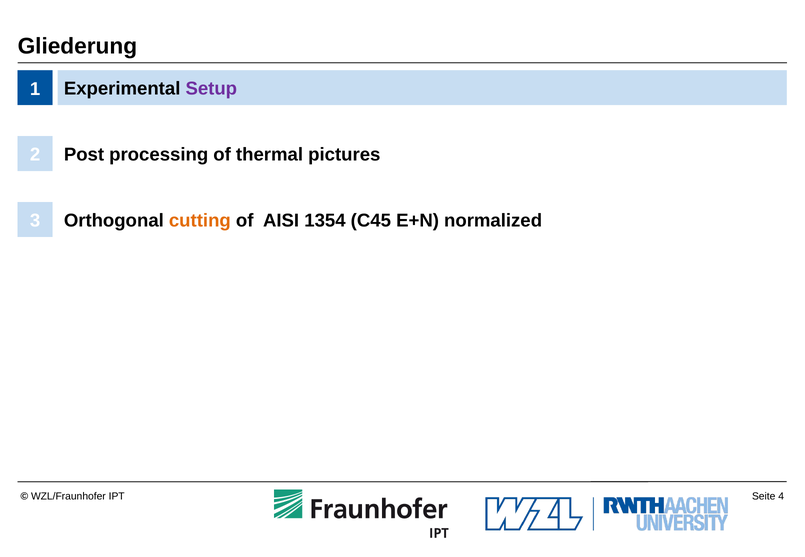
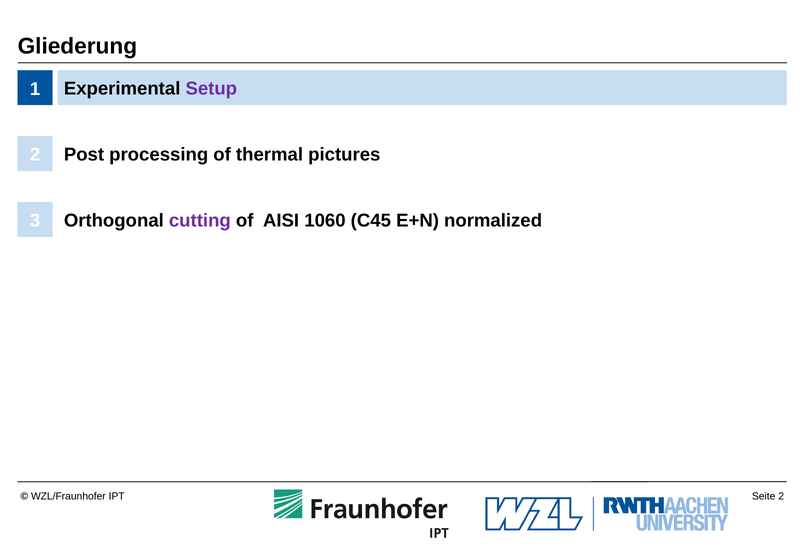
cutting colour: orange -> purple (200, 221)
1354: 1354 -> 1060 (325, 221)
4: 4 -> 2 (781, 497)
